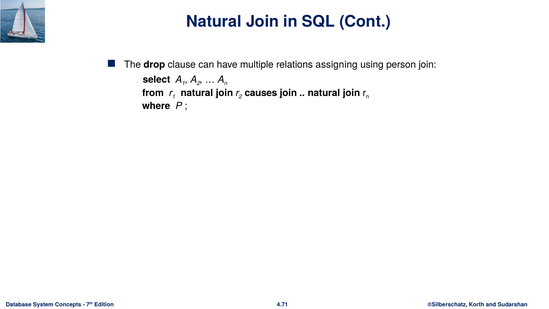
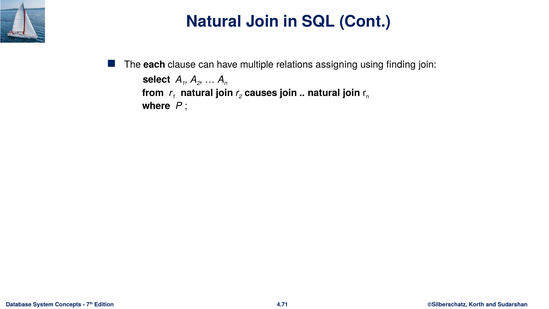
drop: drop -> each (154, 64)
person: person -> finding (401, 64)
